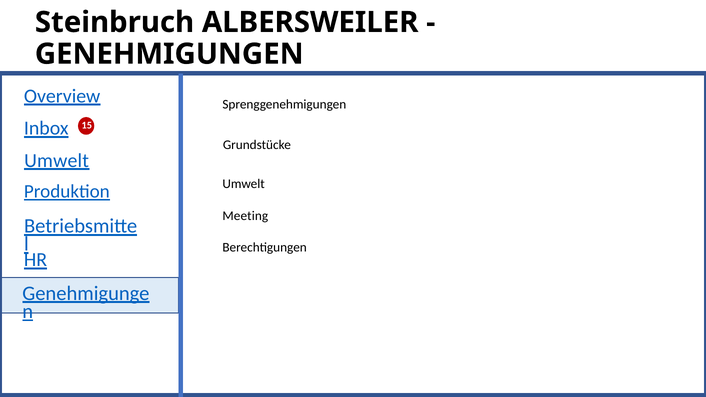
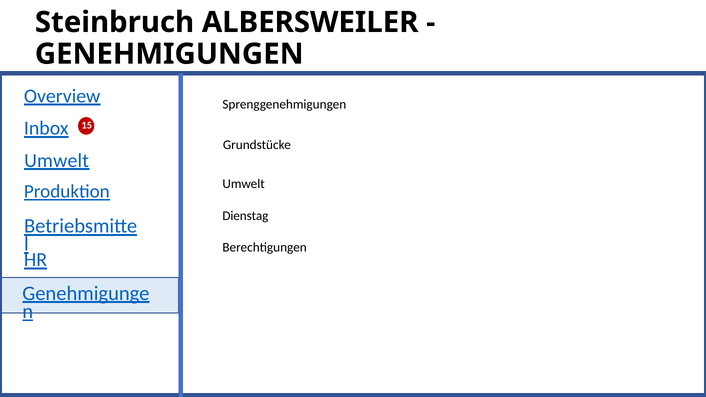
Meeting: Meeting -> Dienstag (245, 216)
